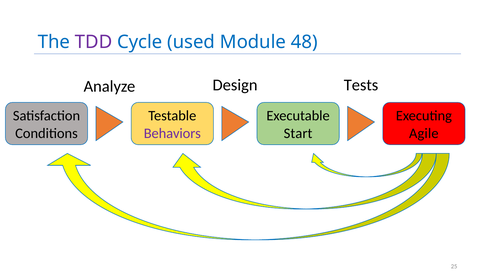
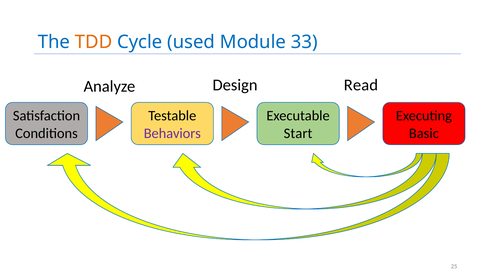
TDD colour: purple -> orange (94, 42)
48: 48 -> 33 (304, 42)
Tests: Tests -> Read (361, 85)
Agile: Agile -> Basic (424, 133)
